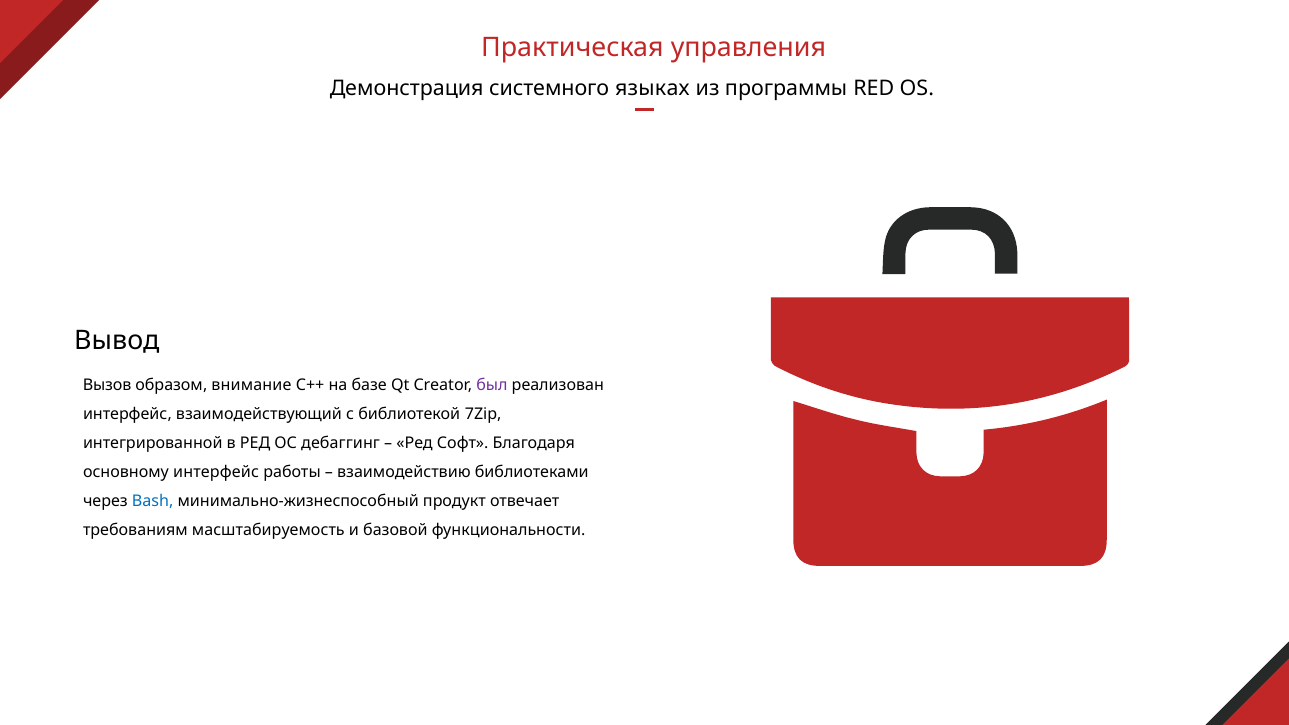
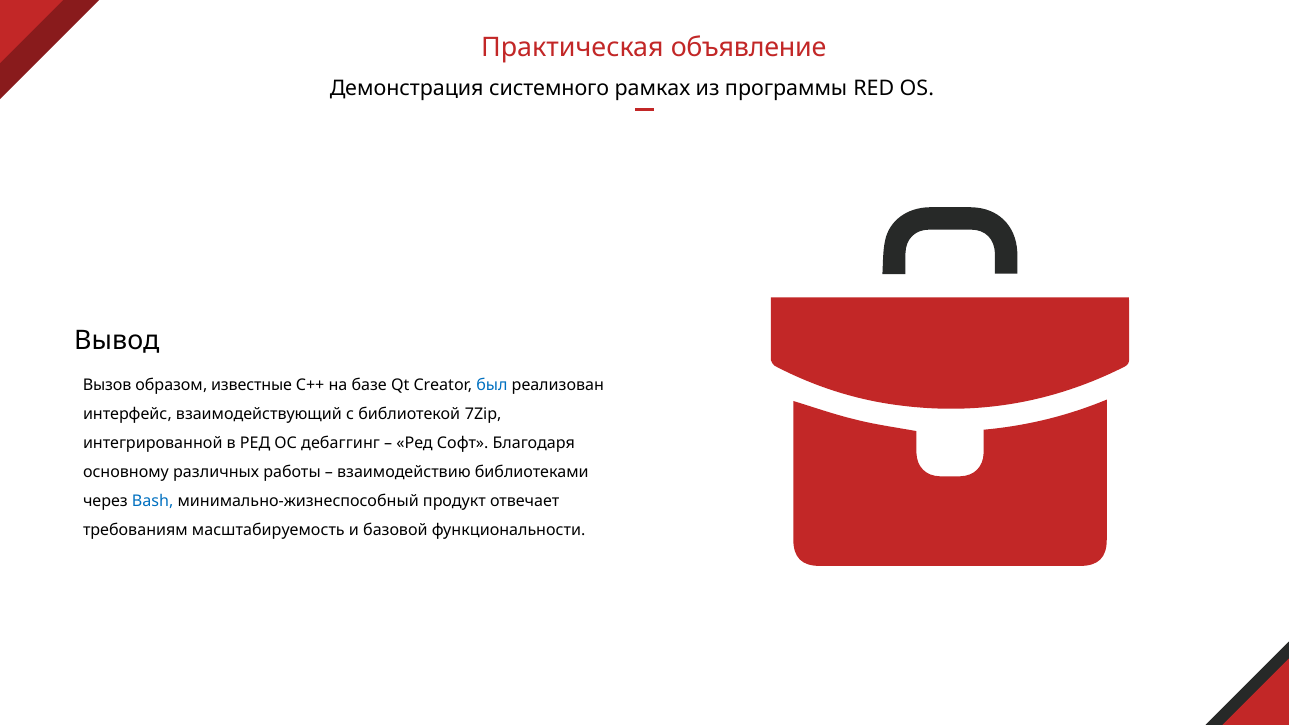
управления: управления -> объявление (749, 47)
языках: языках -> рамках (653, 88)
внимание: внимание -> известные (252, 385)
был colour: purple -> blue (492, 385)
основному интерфейс: интерфейс -> различных (216, 472)
